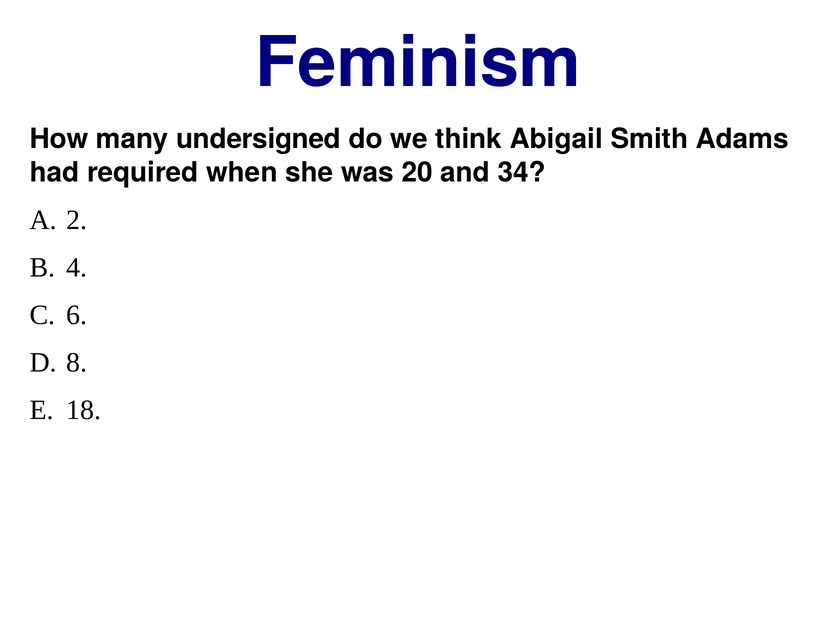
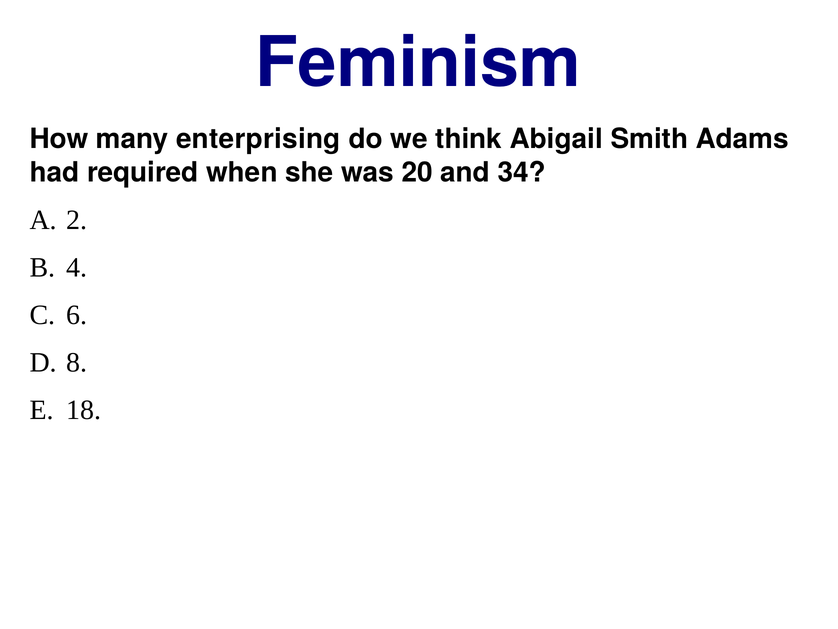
undersigned: undersigned -> enterprising (258, 139)
